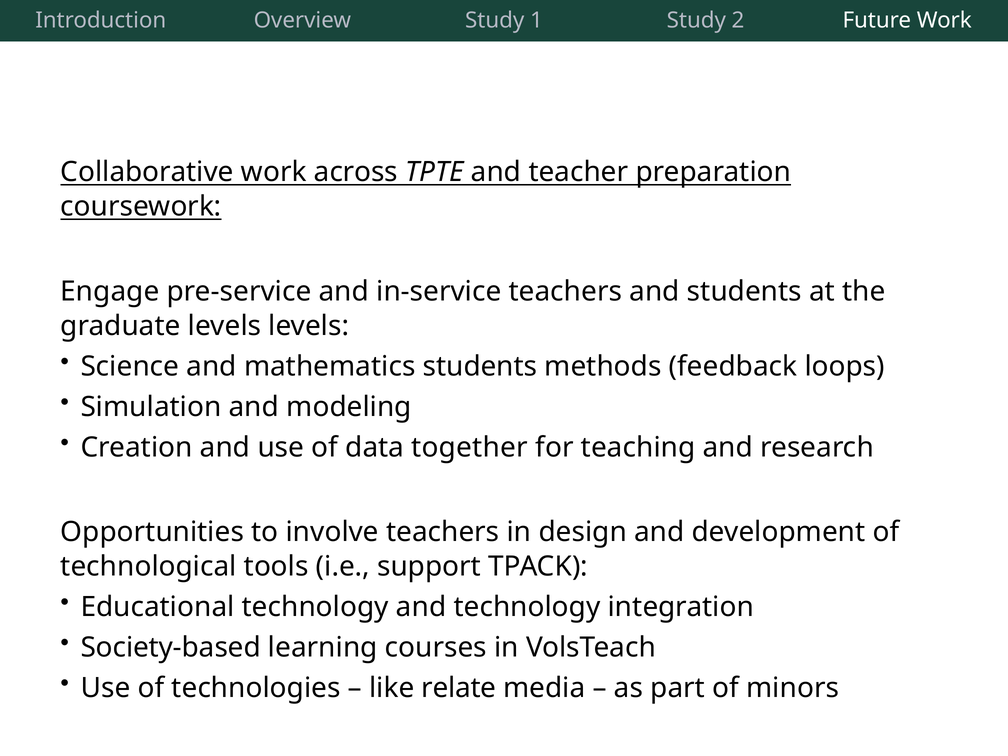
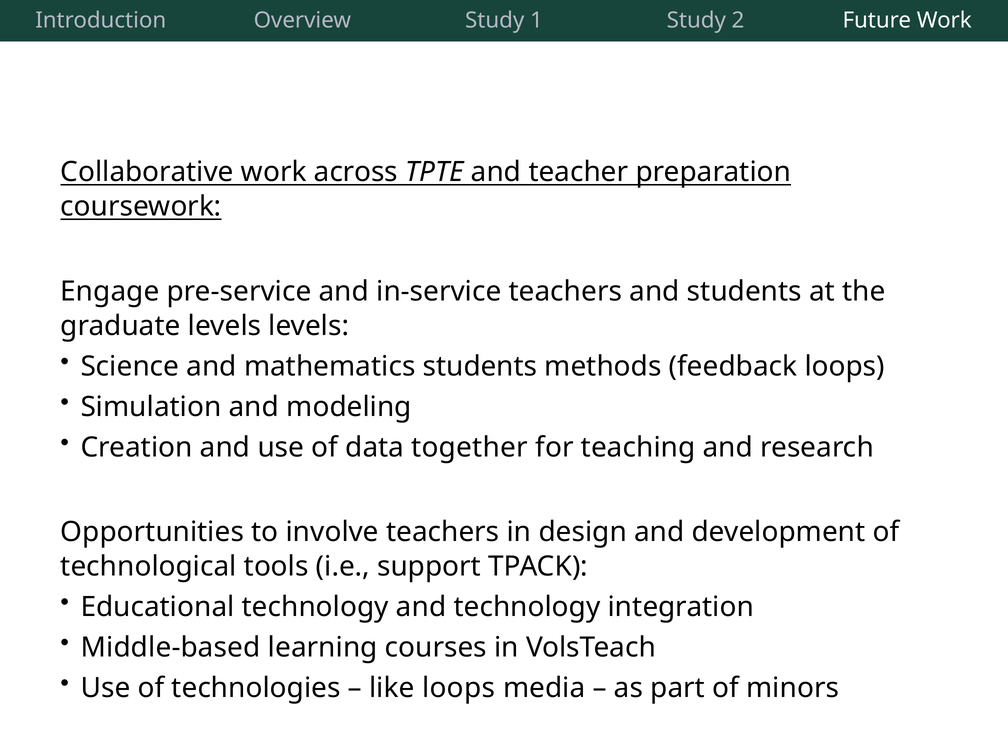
Society-based: Society-based -> Middle-based (171, 648)
like relate: relate -> loops (459, 688)
